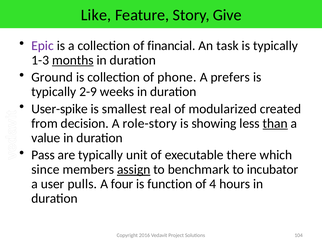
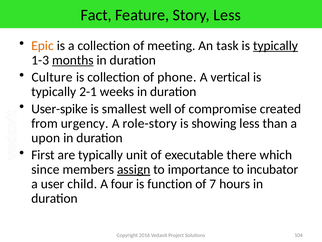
Like: Like -> Fact (96, 15)
Story Give: Give -> Less (227, 15)
Epic colour: purple -> orange (43, 45)
financial: financial -> meeting (171, 45)
typically underline: none -> present (276, 45)
Ground: Ground -> Culture (52, 77)
prefers: prefers -> vertical (230, 77)
2-9: 2-9 -> 2-1 (88, 92)
real: real -> well (161, 109)
modularized: modularized -> compromise (223, 109)
decision: decision -> urgency (85, 123)
than underline: present -> none (275, 123)
value: value -> upon (46, 138)
Pass: Pass -> First (43, 155)
benchmark: benchmark -> importance (199, 169)
pulls: pulls -> child (82, 184)
4: 4 -> 7 (213, 184)
